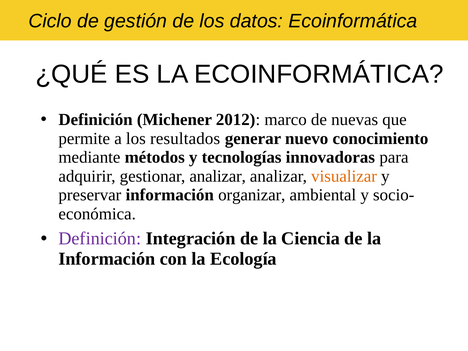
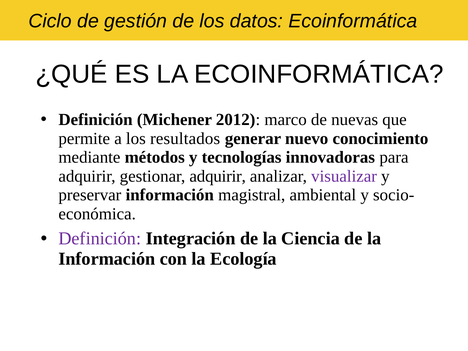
gestionar analizar: analizar -> adquirir (218, 176)
visualizar colour: orange -> purple (344, 176)
organizar: organizar -> magistral (252, 195)
